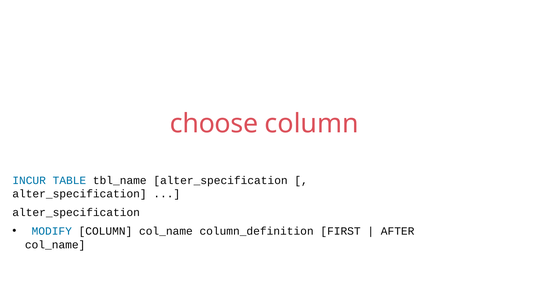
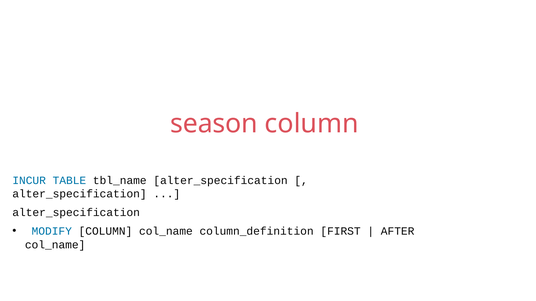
choose: choose -> season (214, 124)
